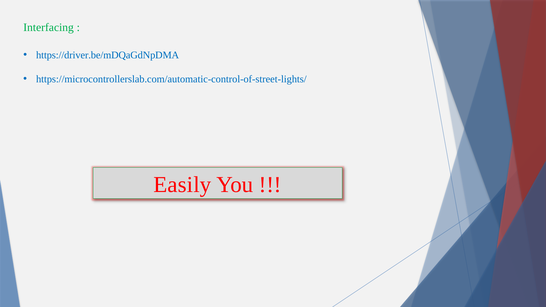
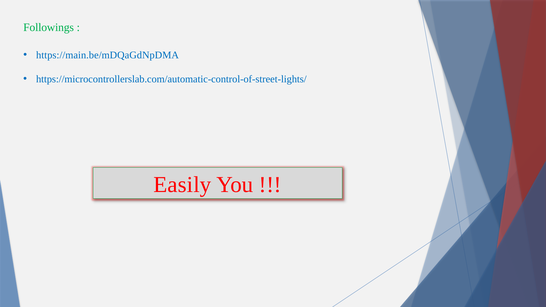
Interfacing: Interfacing -> Followings (49, 27)
https://driver.be/mDQaGdNpDMA: https://driver.be/mDQaGdNpDMA -> https://main.be/mDQaGdNpDMA (108, 55)
